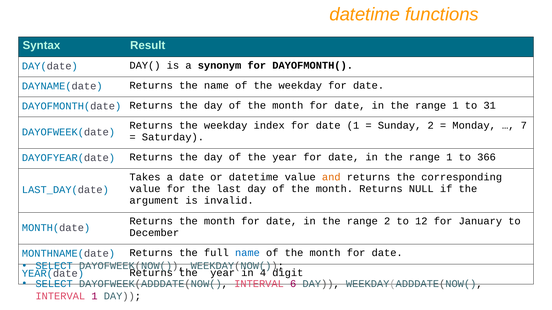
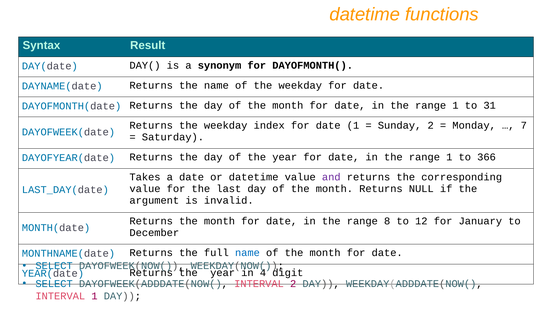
and colour: orange -> purple (331, 177)
range 2: 2 -> 8 (387, 221)
INTERVAL 6: 6 -> 2 (293, 284)
